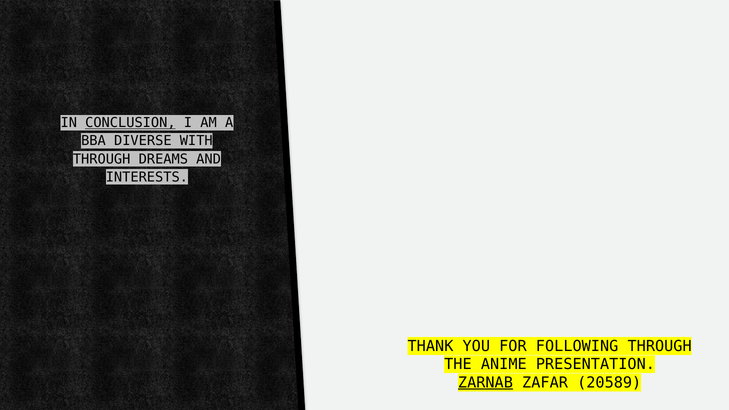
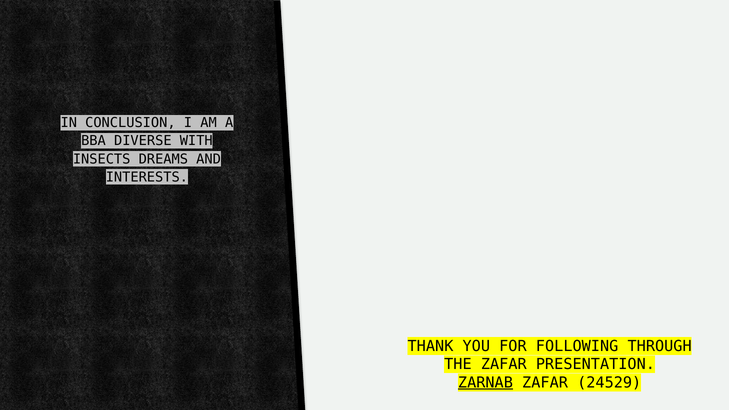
CONCLUSION underline: present -> none (130, 123)
THROUGH: THROUGH -> INSECTS (102, 159)
THE ANIME: ANIME -> ZAFAR (504, 364)
20589: 20589 -> 24529 (609, 383)
